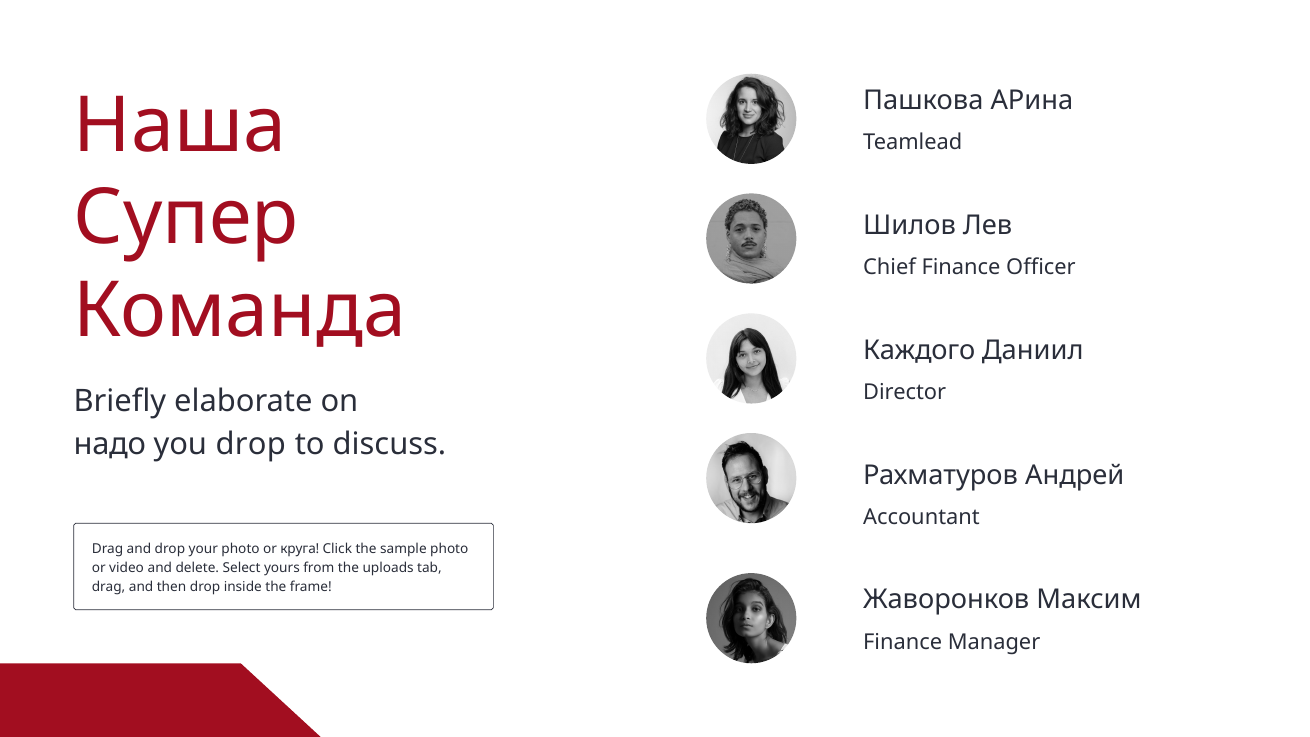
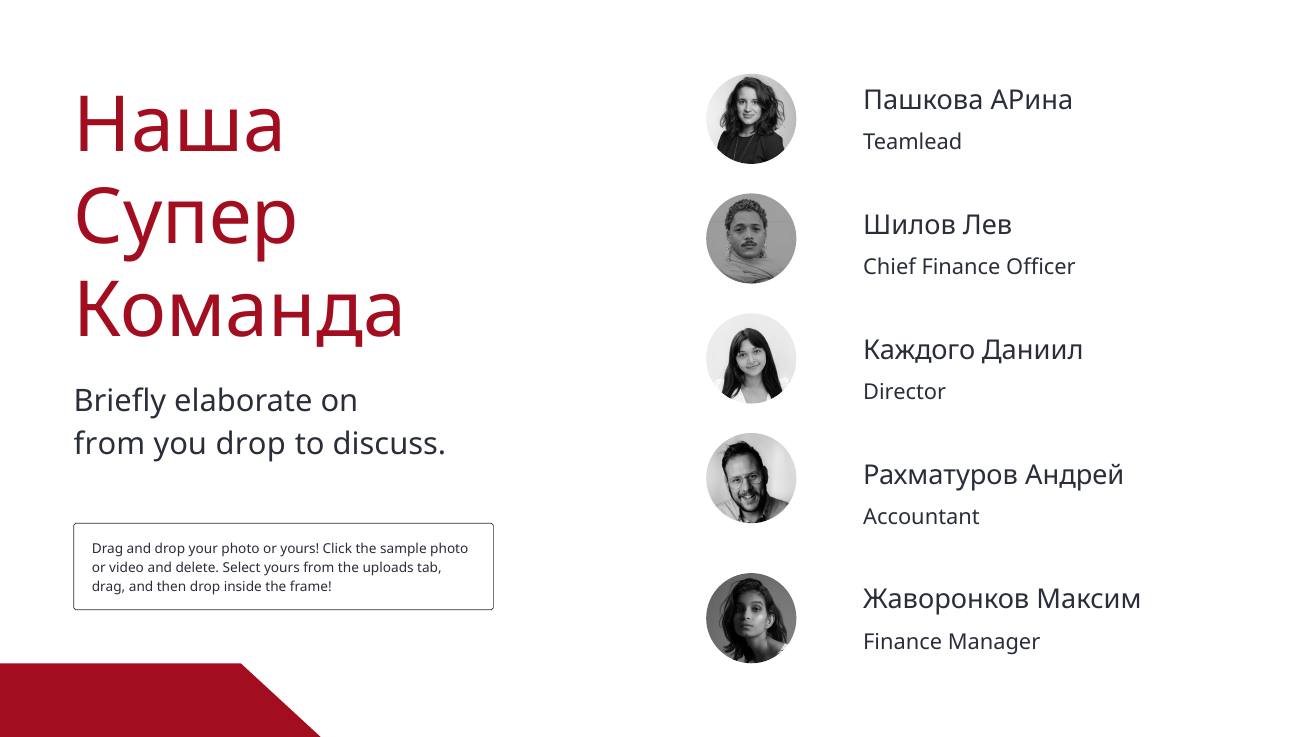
надо: надо -> from (110, 444)
or круга: круга -> yours (300, 549)
